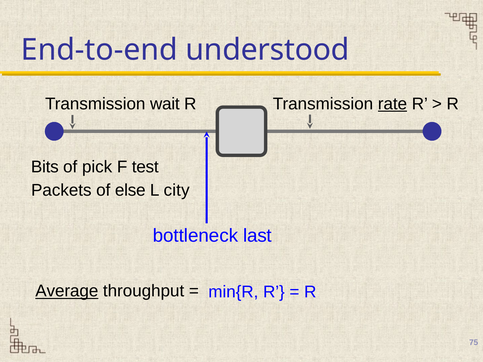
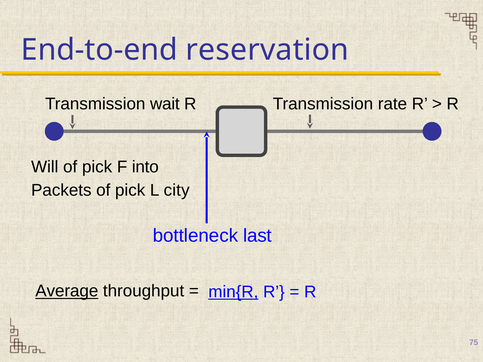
understood: understood -> reservation (267, 50)
rate underline: present -> none (392, 104)
Bits: Bits -> Will (45, 167)
test: test -> into (145, 167)
Packets of else: else -> pick (130, 190)
min{R underline: none -> present (233, 292)
